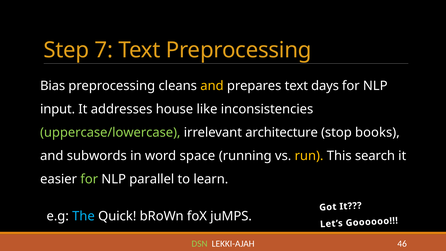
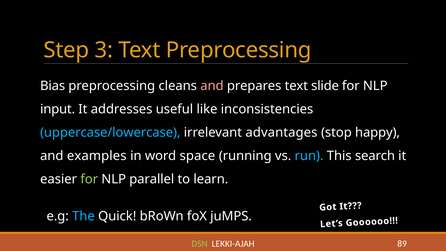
7: 7 -> 3 (104, 50)
and colour: yellow -> pink (212, 86)
days: days -> slide (325, 86)
house: house -> useful (174, 109)
uppercase/lowercase colour: light green -> light blue (110, 132)
architecture: architecture -> advantages (281, 132)
books: books -> happy (378, 132)
subwords: subwords -> examples (97, 156)
run colour: yellow -> light blue (309, 156)
46: 46 -> 89 (402, 244)
